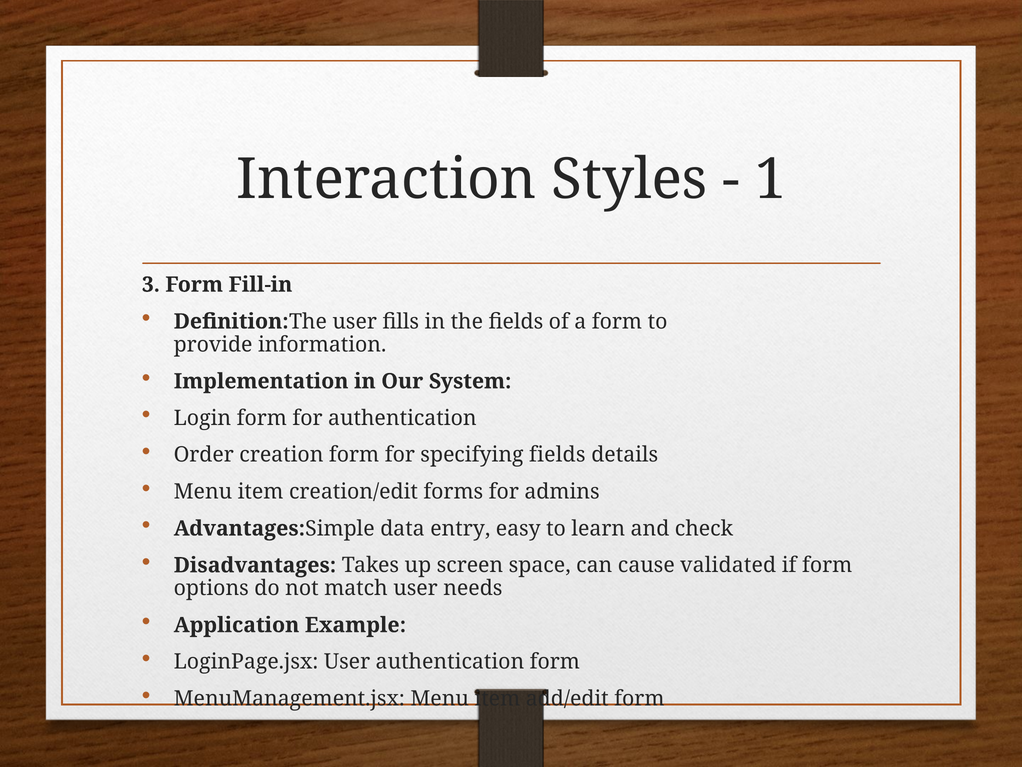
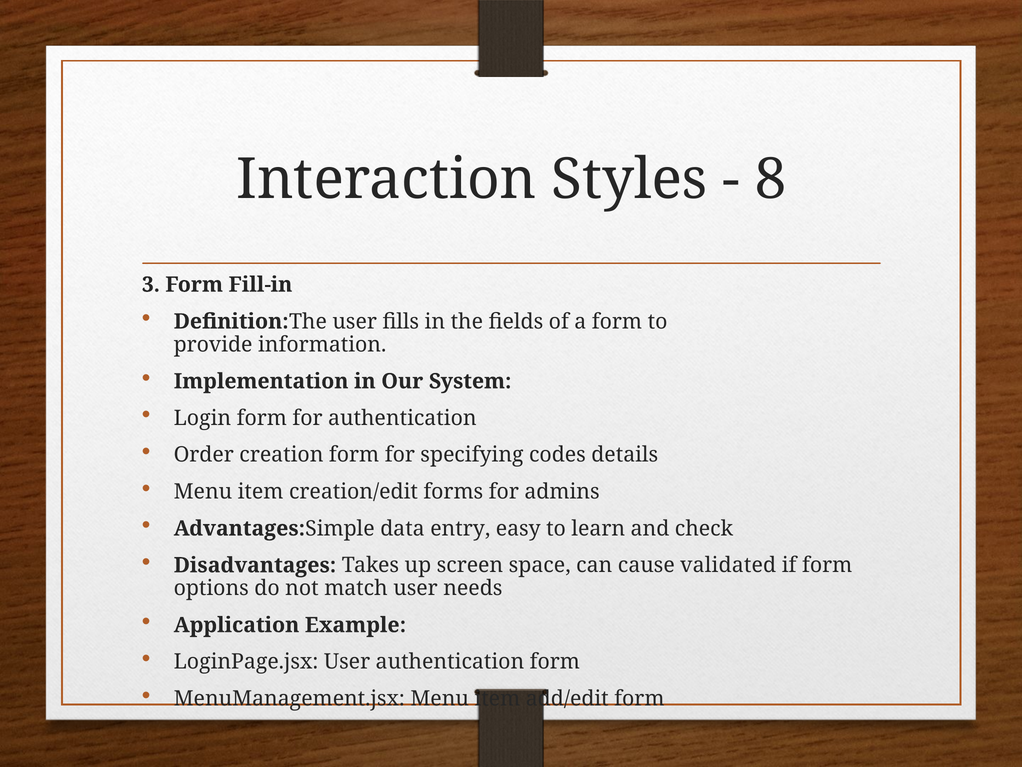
1: 1 -> 8 (770, 179)
specifying fields: fields -> codes (557, 455)
